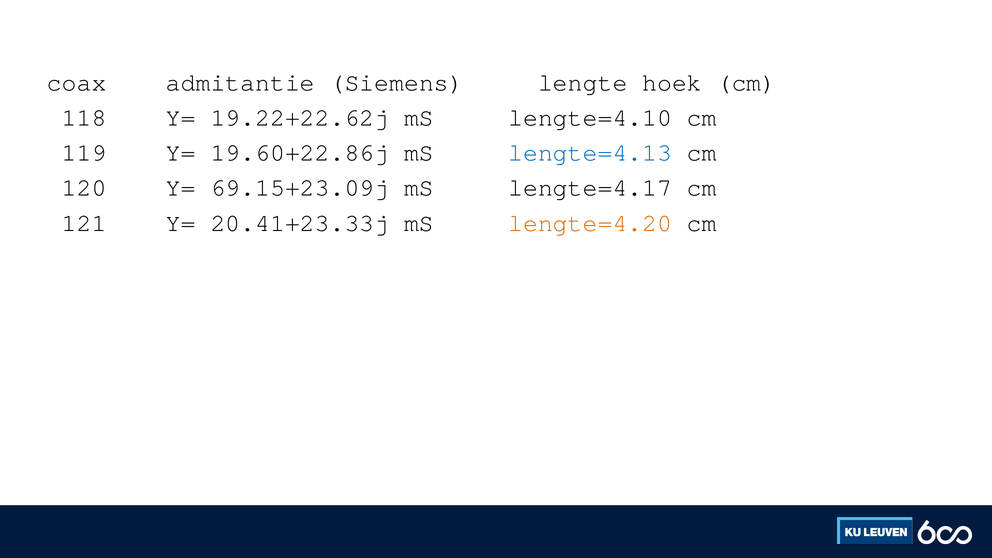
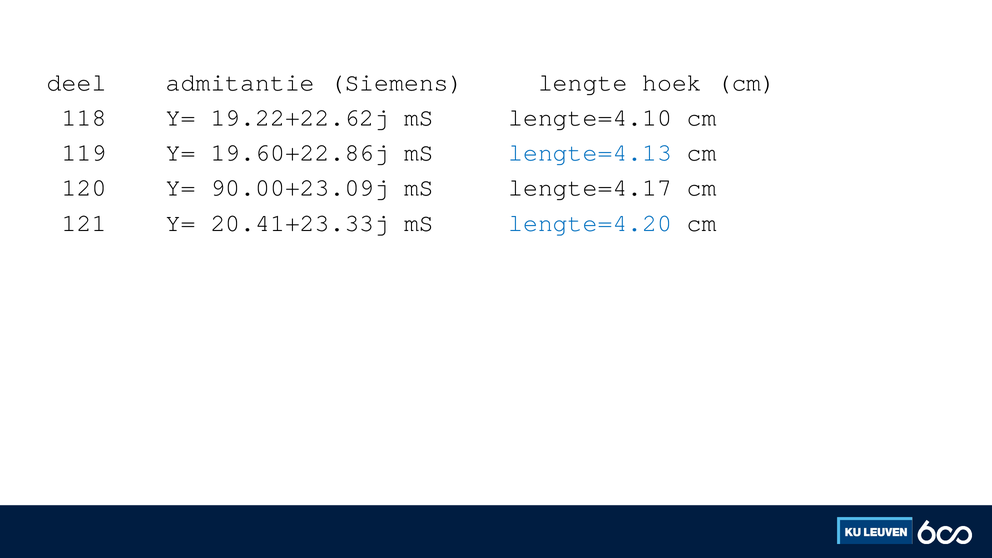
coax: coax -> deel (77, 82)
69.15+23.09j: 69.15+23.09j -> 90.00+23.09j (300, 188)
lengte=4.20 colour: orange -> blue (590, 223)
